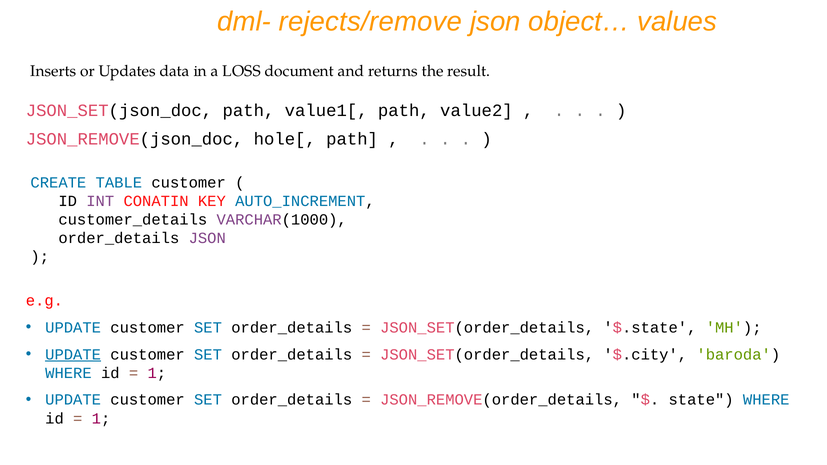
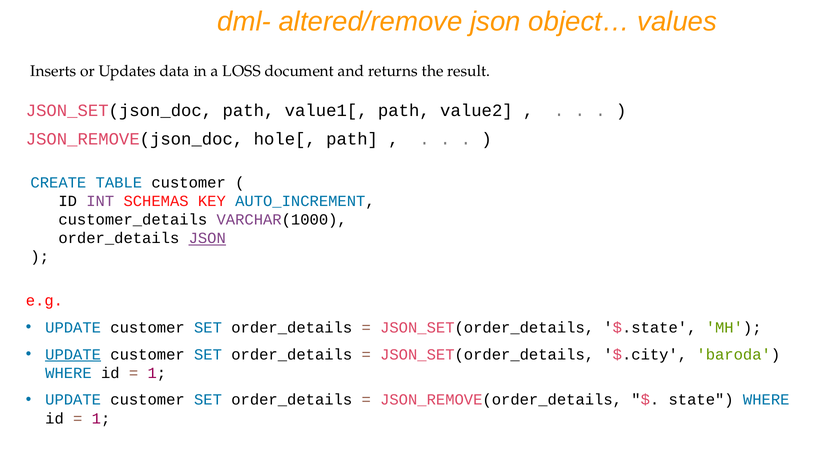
rejects/remove: rejects/remove -> altered/remove (371, 22)
CONATIN: CONATIN -> SCHEMAS (156, 201)
JSON underline: none -> present (207, 238)
